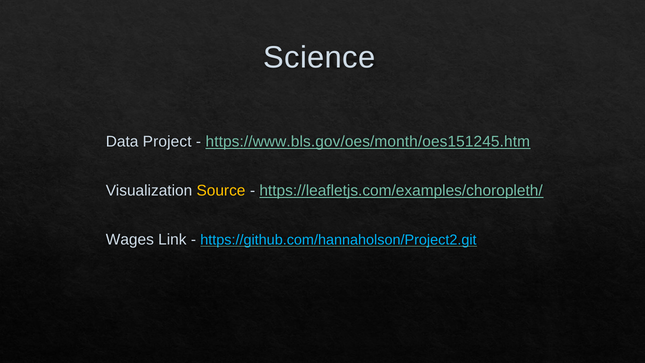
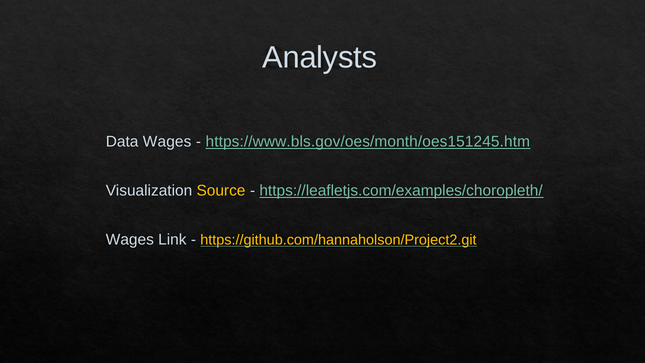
Science: Science -> Analysts (320, 58)
Data Project: Project -> Wages (167, 142)
https://github.com/hannaholson/Project2.git colour: light blue -> yellow (338, 240)
